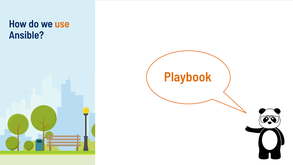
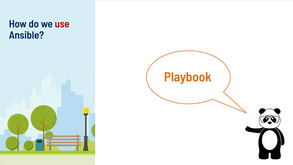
use colour: orange -> red (62, 24)
